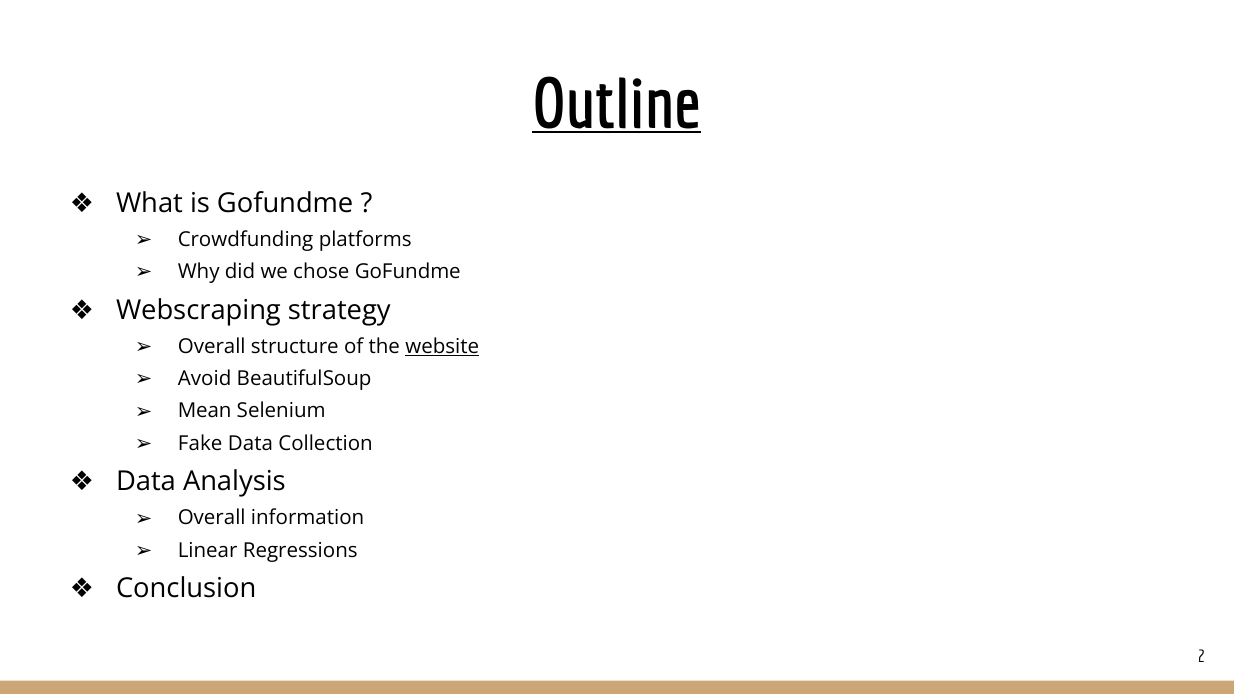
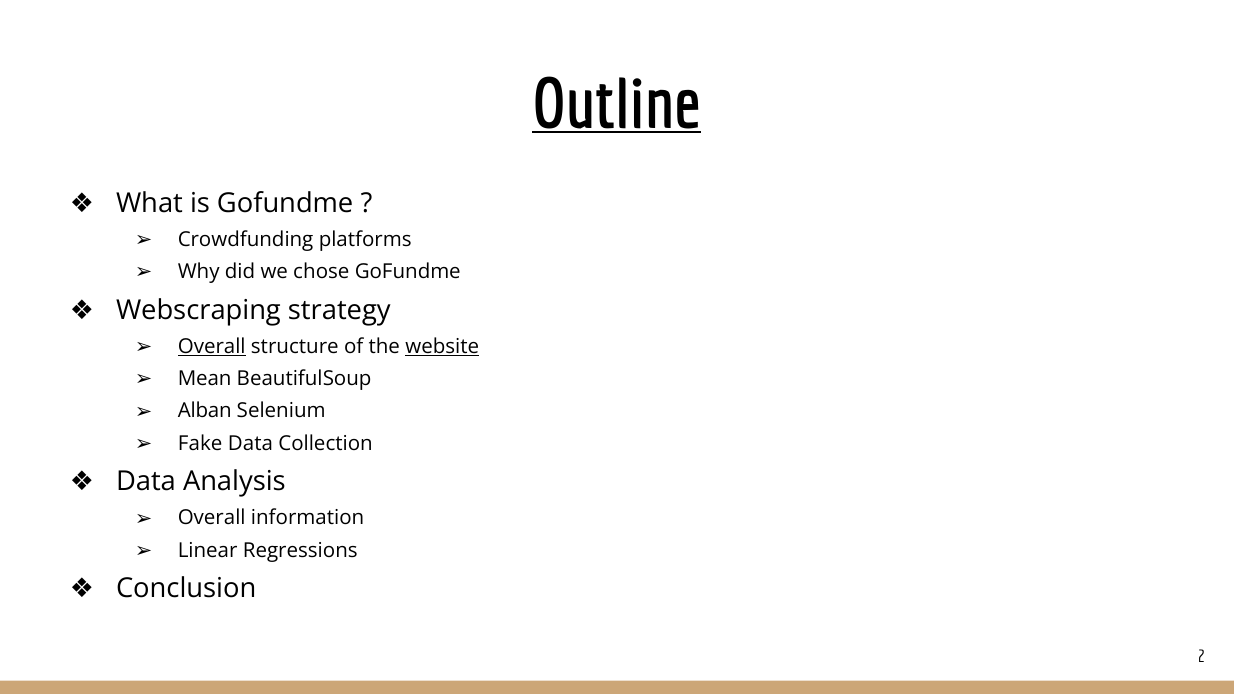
Overall underline: none -> present (212, 347)
Avoid: Avoid -> Mean (205, 379)
Mean: Mean -> Alban (205, 411)
